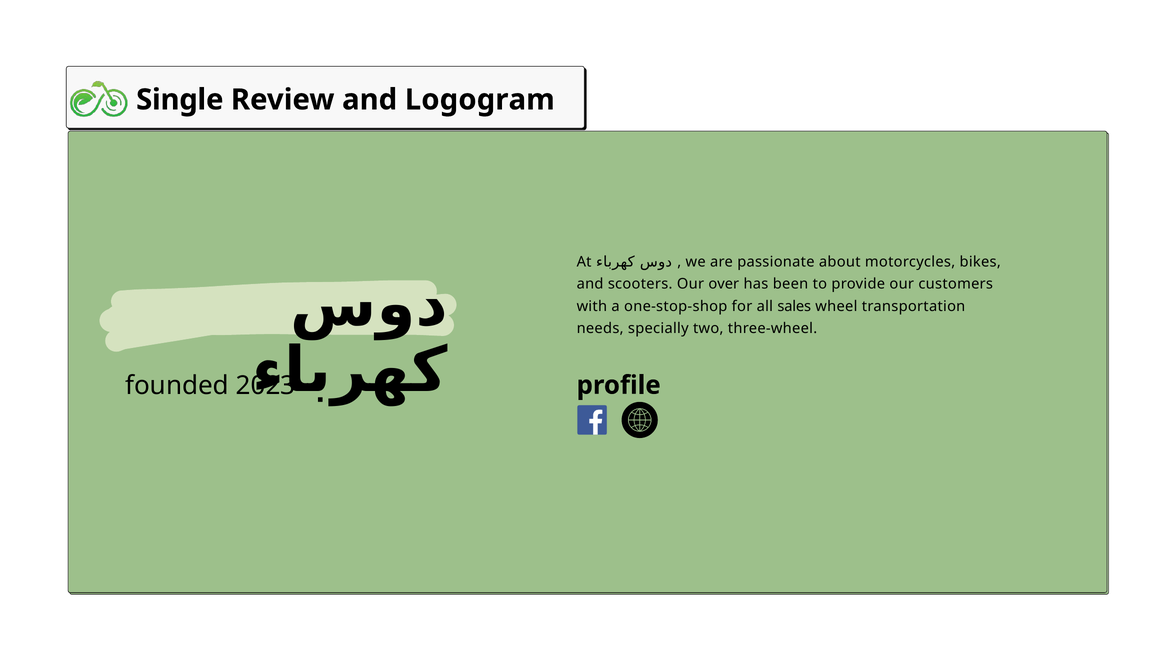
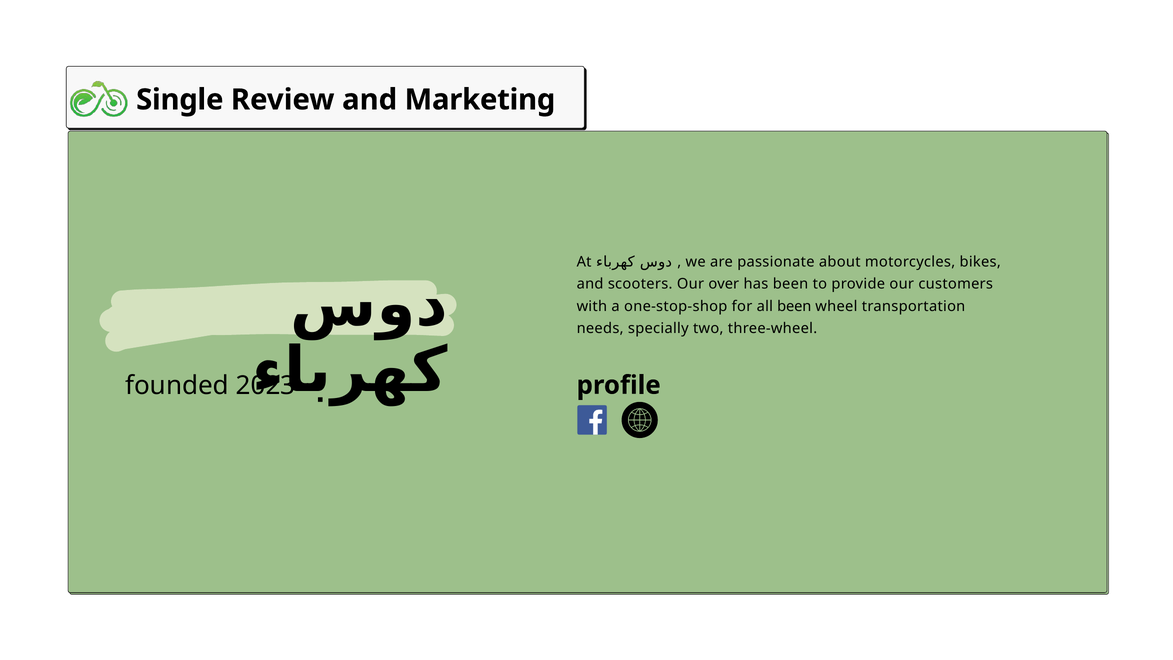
Logogram: Logogram -> Marketing (480, 100)
all sales: sales -> been (794, 306)
